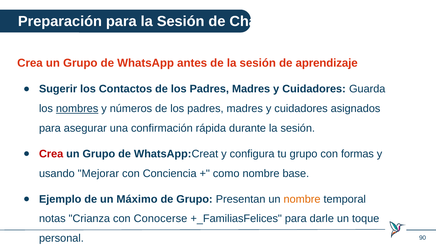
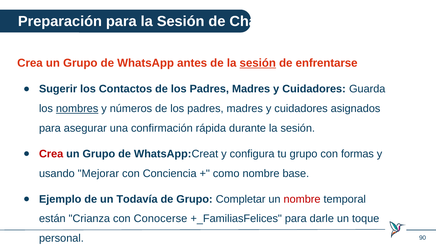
sesión underline: none -> present (258, 63)
aprendizaje: aprendizaje -> enfrentarse (327, 63)
Máximo: Máximo -> Todavía (137, 199)
Presentan: Presentan -> Completar (241, 199)
nombre colour: orange -> red (302, 199)
notas: notas -> están (52, 219)
